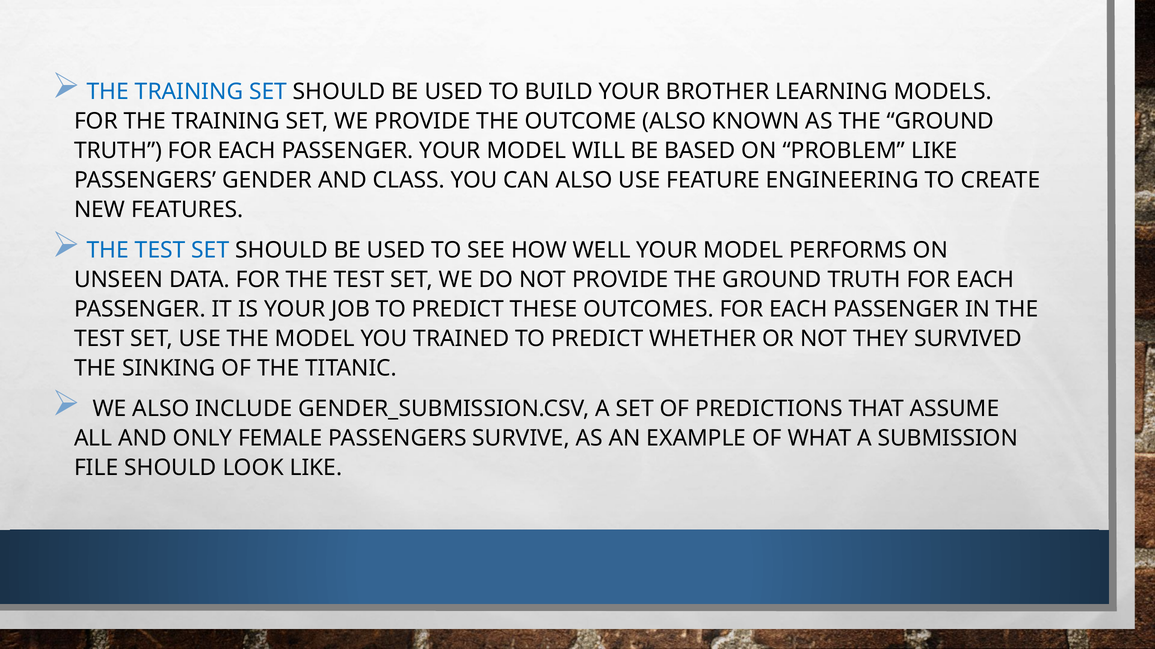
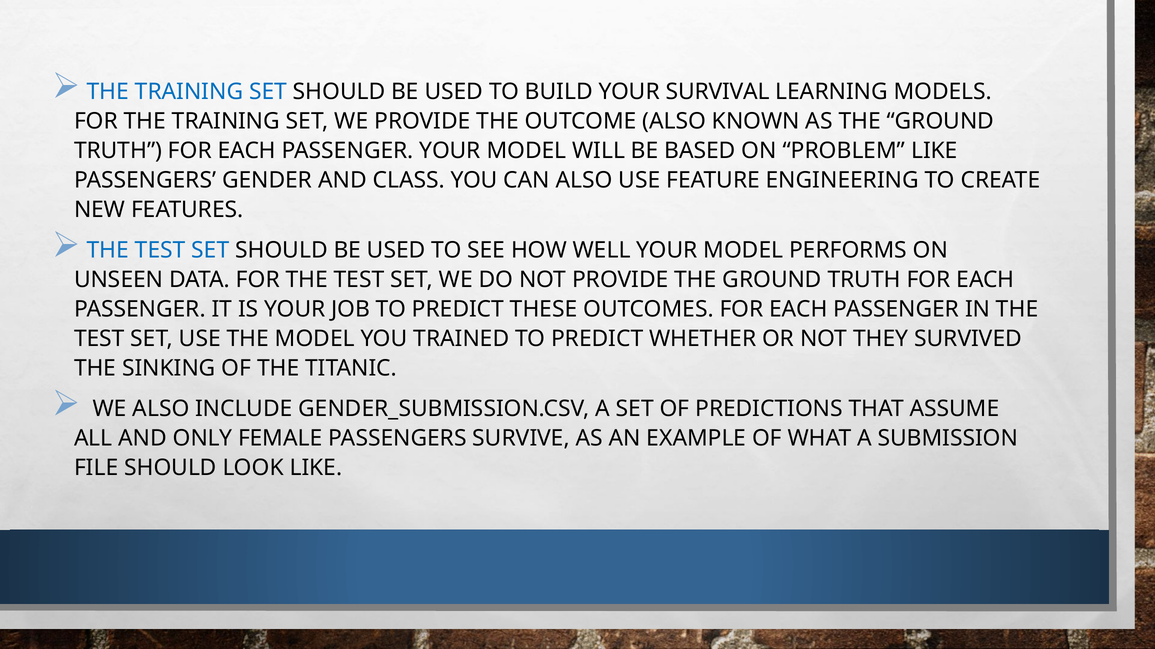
BROTHER: BROTHER -> SURVIVAL (718, 92)
